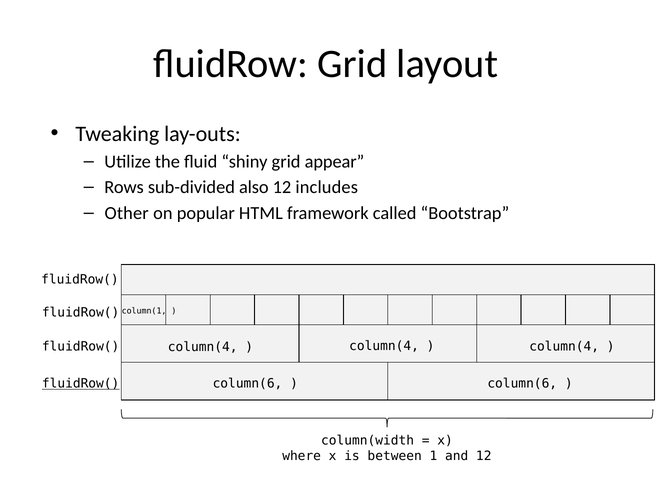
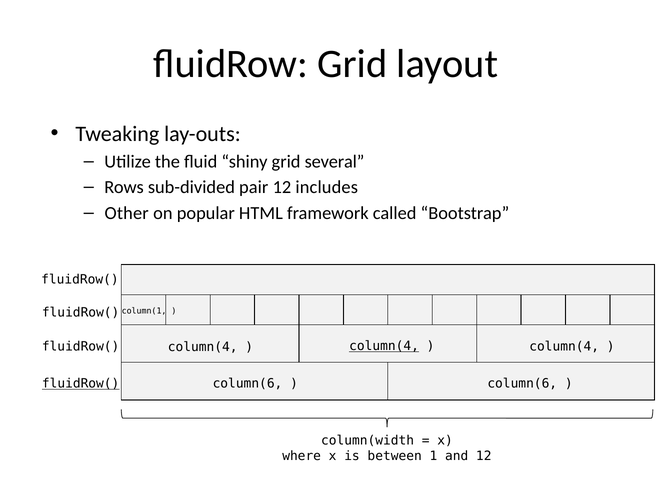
appear: appear -> several (335, 161)
also: also -> pair (254, 187)
column(4 underline: none -> present (384, 346)
